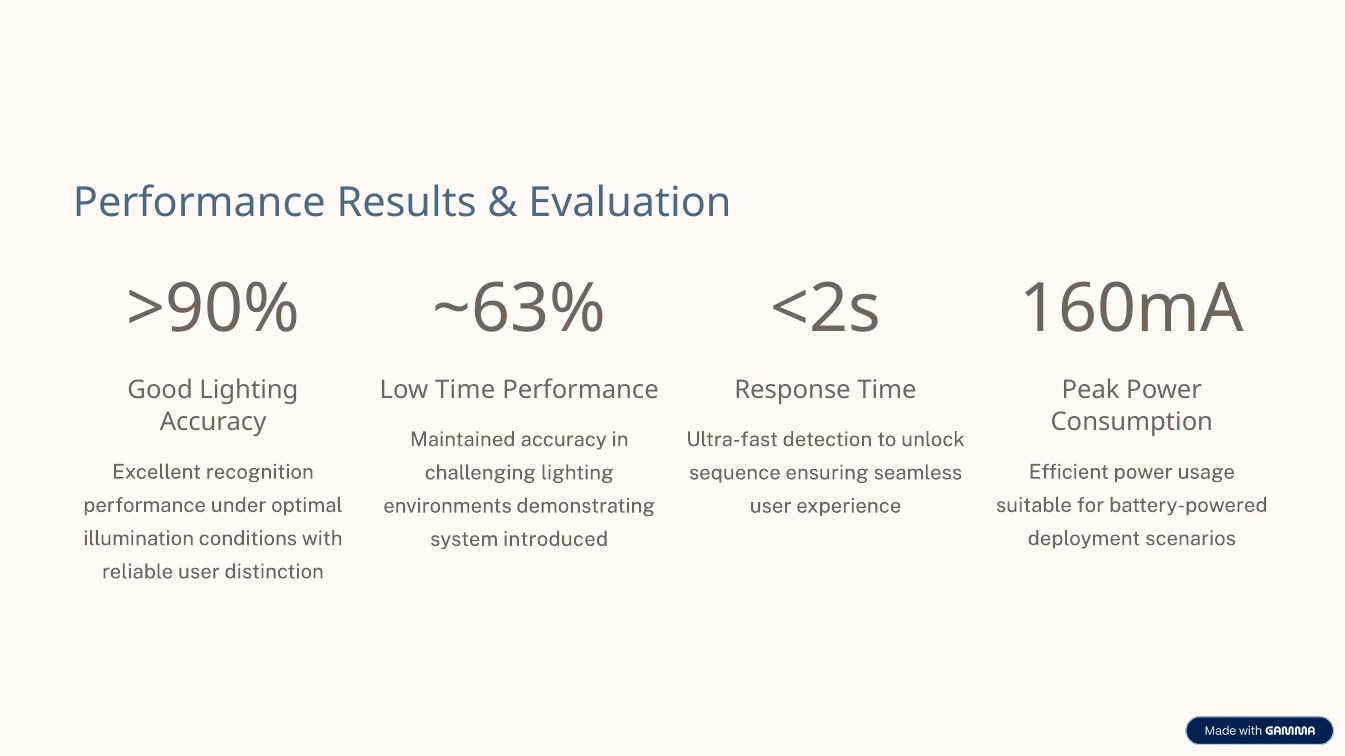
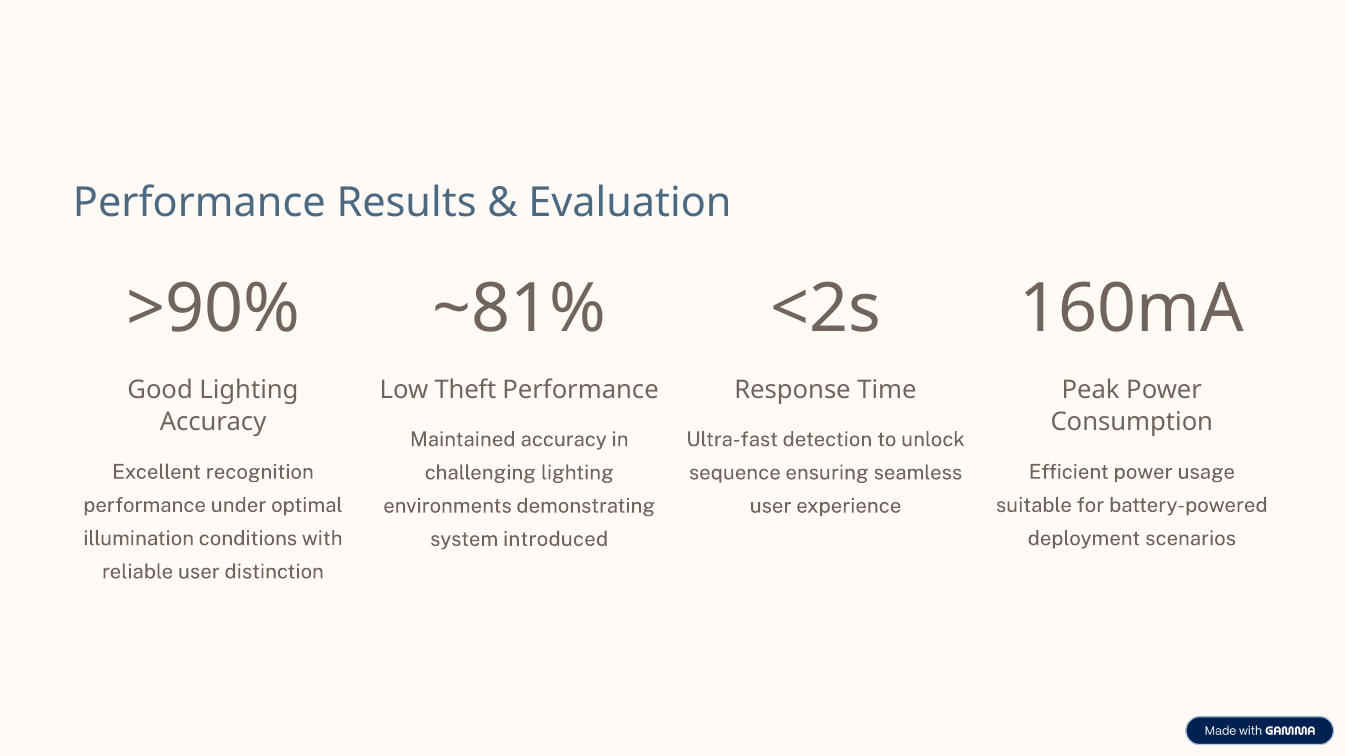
~63%: ~63% -> ~81% (519, 310)
Low Time: Time -> Theft (465, 391)
